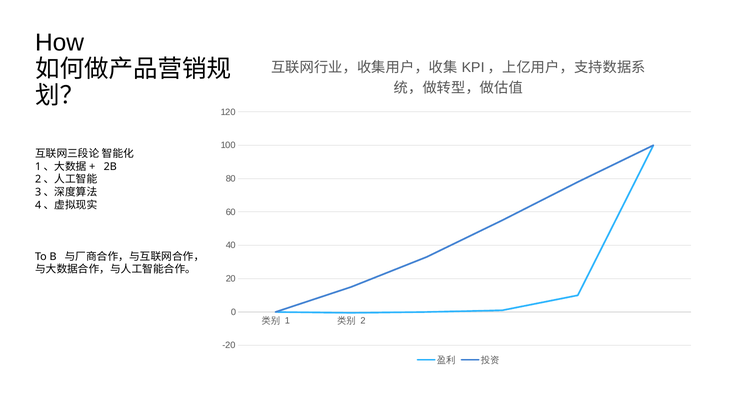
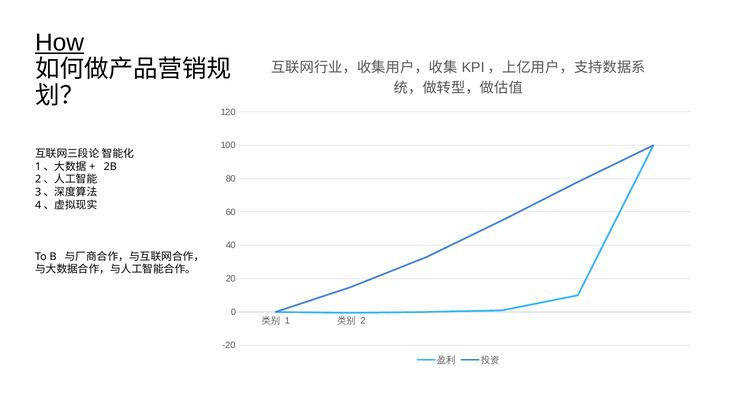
How underline: none -> present (60, 43)
